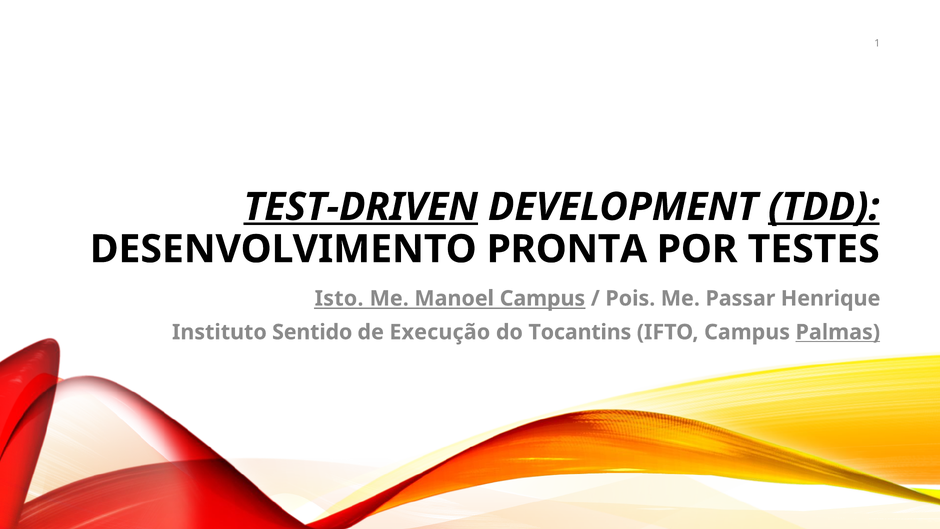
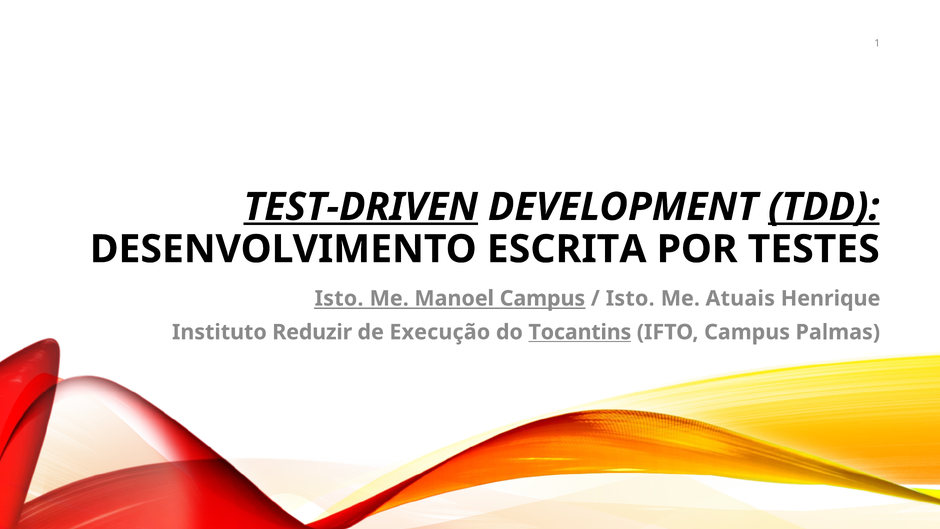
PRONTA: PRONTA -> ESCRITA (567, 249)
Pois: Pois -> Isto (630, 298)
Passar: Passar -> Atuais (740, 298)
Sentido: Sentido -> Reduzir (312, 332)
Tocantins underline: none -> present (580, 332)
Palmas underline: present -> none (838, 332)
